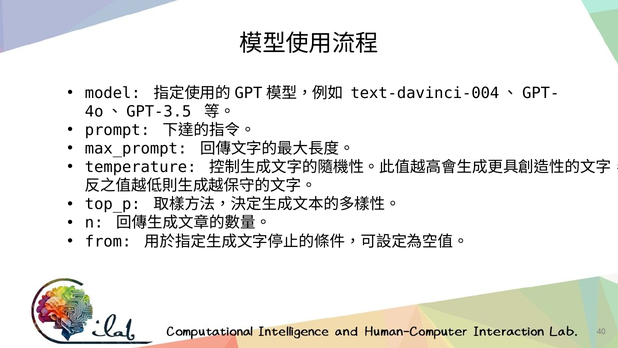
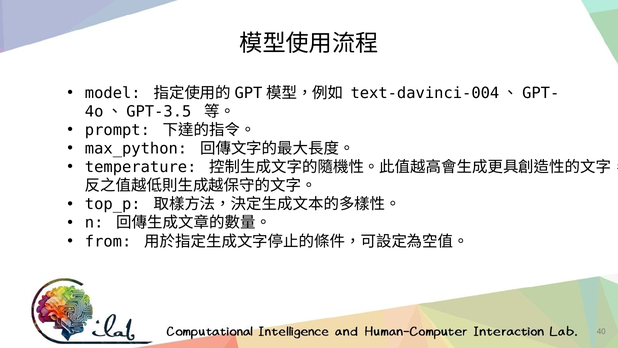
max_prompt: max_prompt -> max_python (136, 148)
